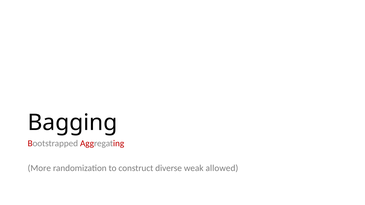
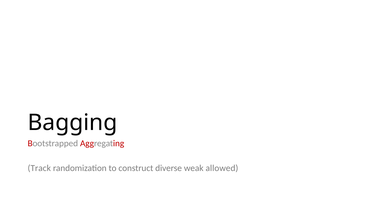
More: More -> Track (39, 168)
